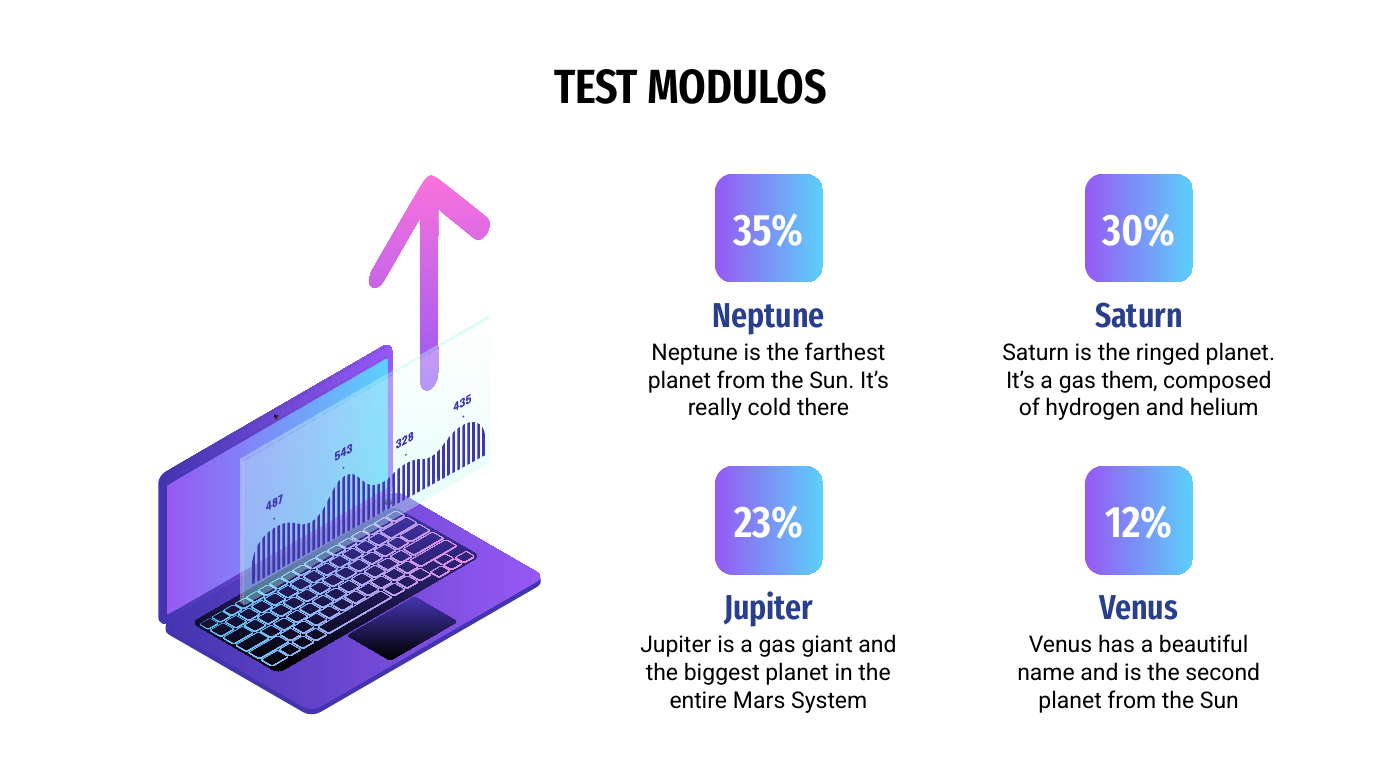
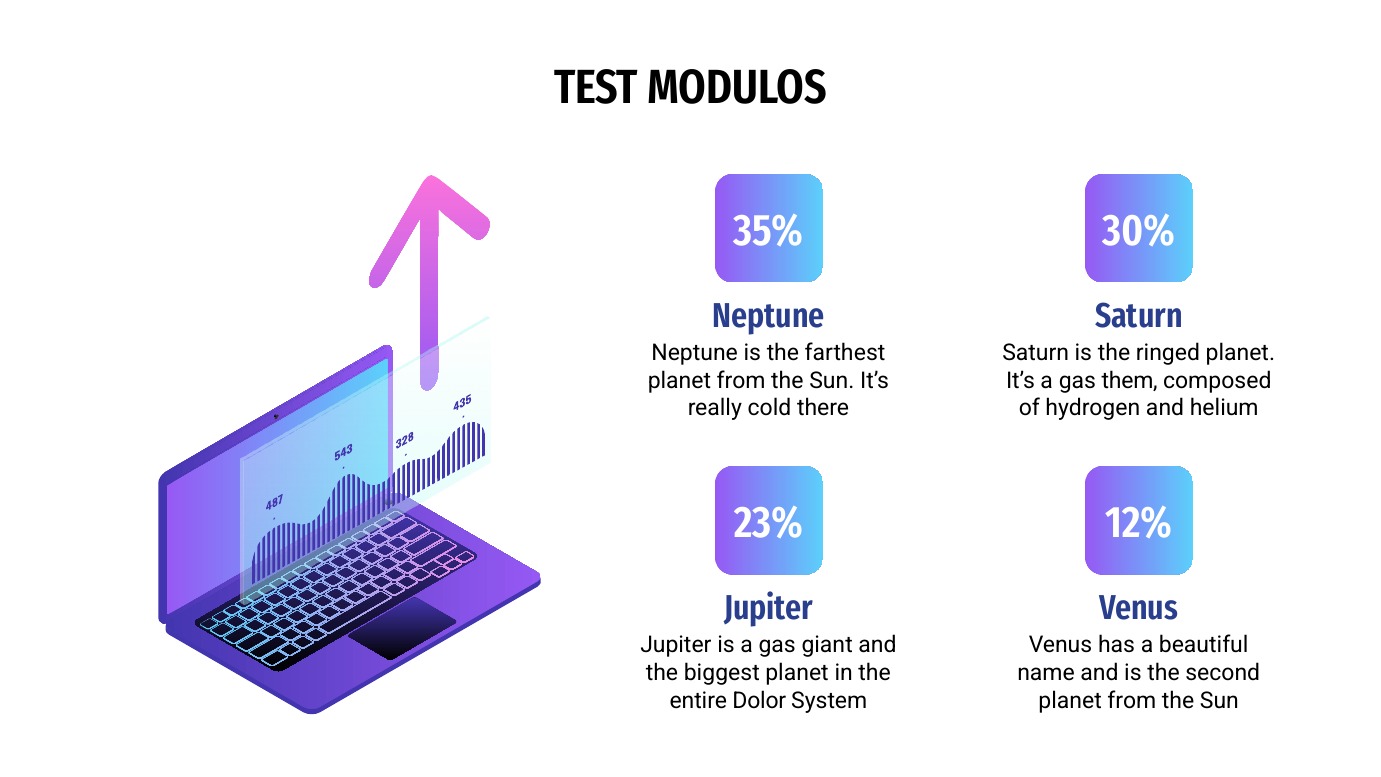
Mars: Mars -> Dolor (759, 700)
